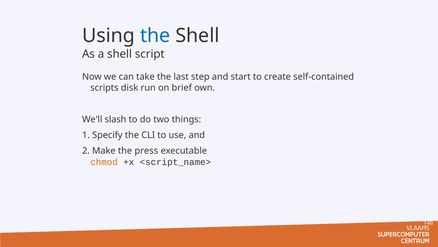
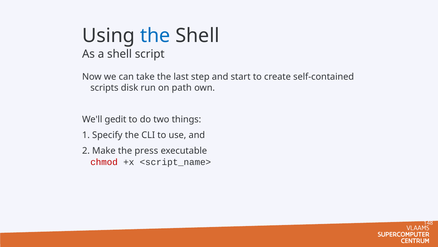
brief: brief -> path (182, 88)
slash: slash -> gedit (115, 119)
chmod colour: orange -> red (104, 162)
